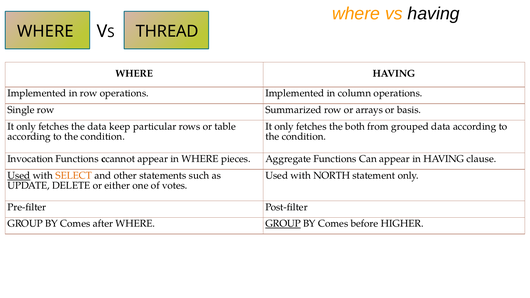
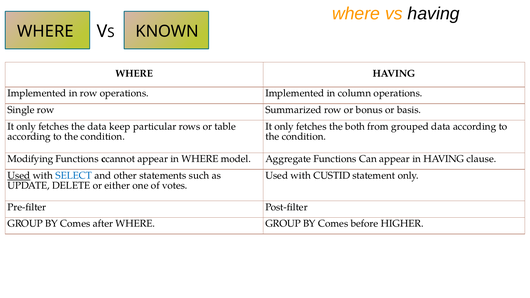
THREAD: THREAD -> KNOWN (167, 31)
arrays: arrays -> bonus (369, 110)
Invocation: Invocation -> Modifying (30, 159)
pieces: pieces -> model (236, 159)
SELECT colour: orange -> blue (74, 176)
NORTH: NORTH -> CUSTID (332, 176)
GROUP underline: present -> none (283, 224)
